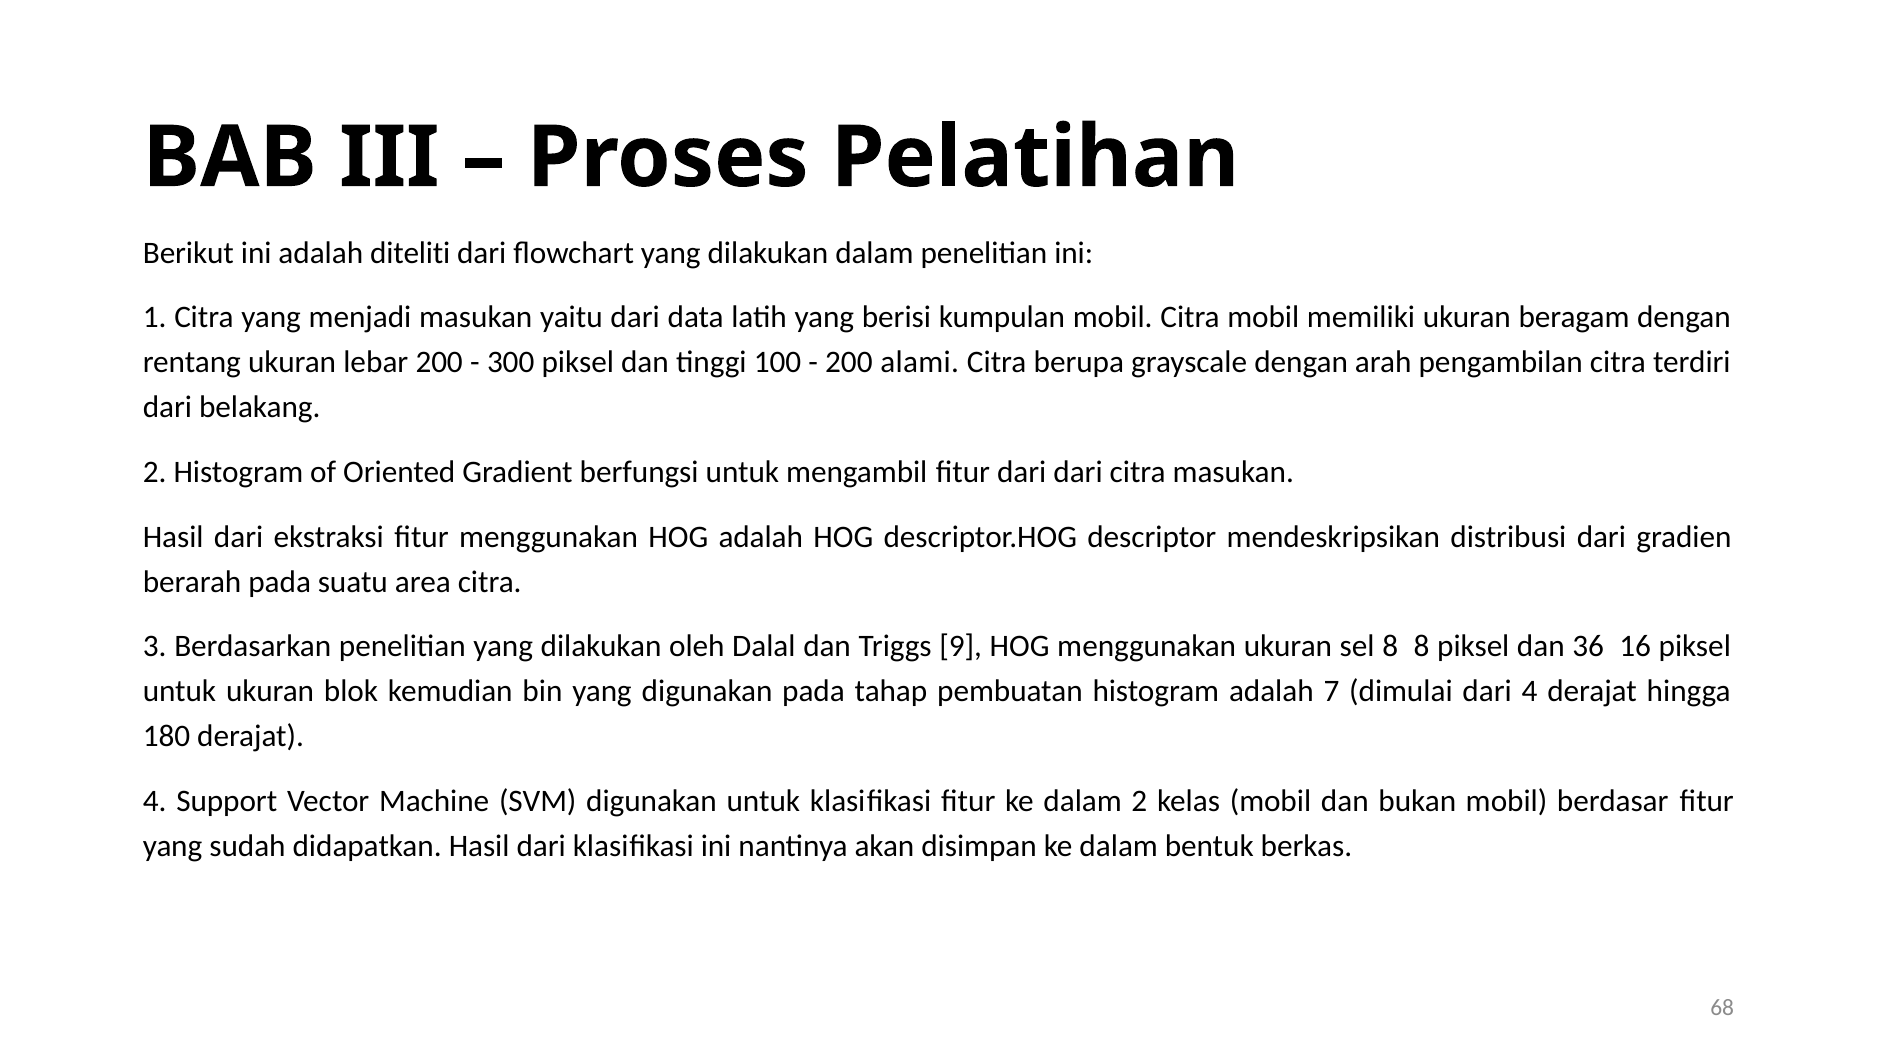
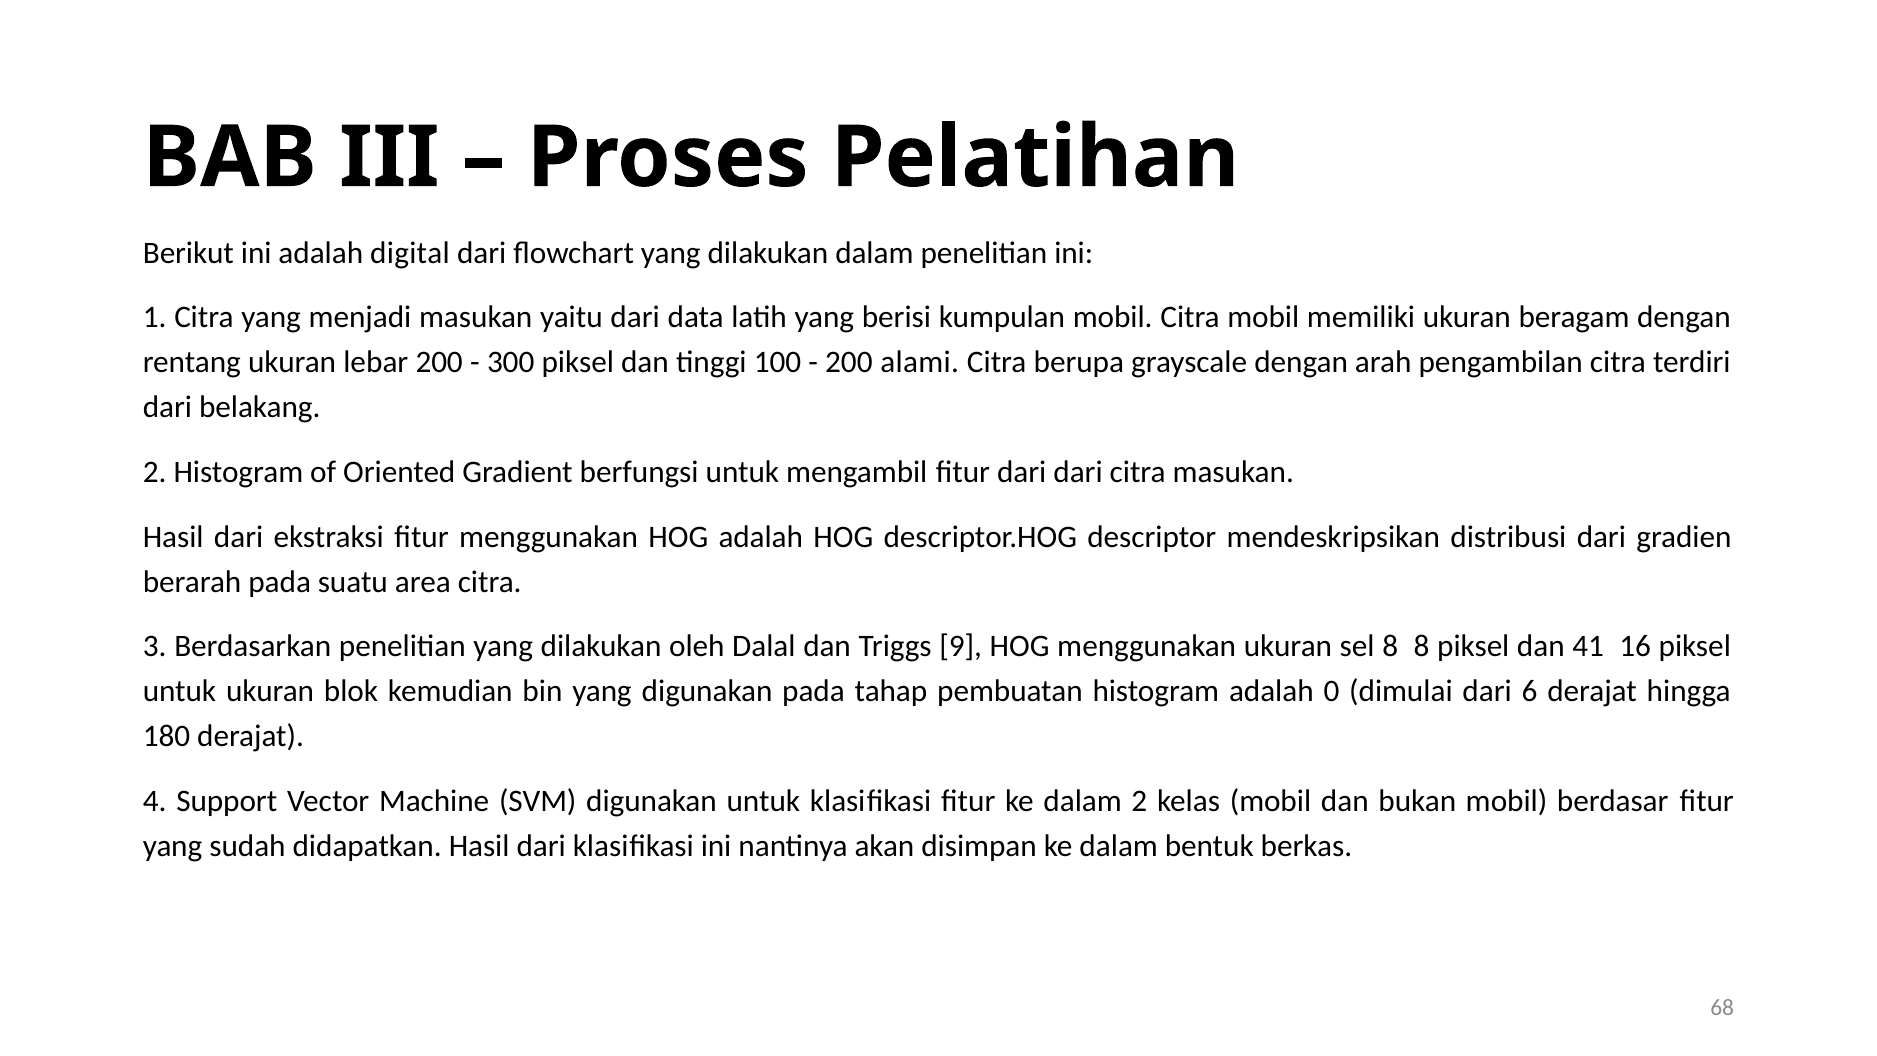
diteliti: diteliti -> digital (410, 253)
36: 36 -> 41 (1588, 646)
7: 7 -> 0 (1331, 691)
dari 4: 4 -> 6 (1530, 691)
